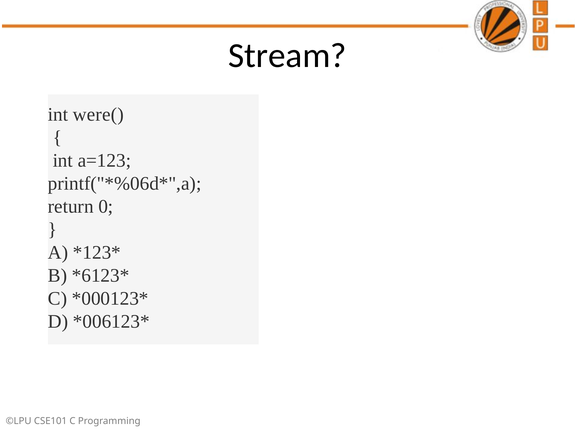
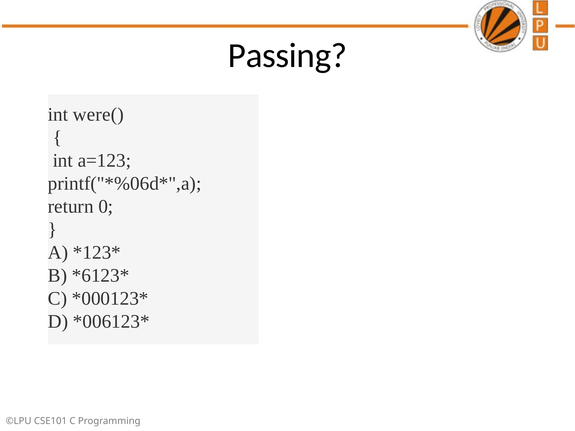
Stream: Stream -> Passing (288, 56)
